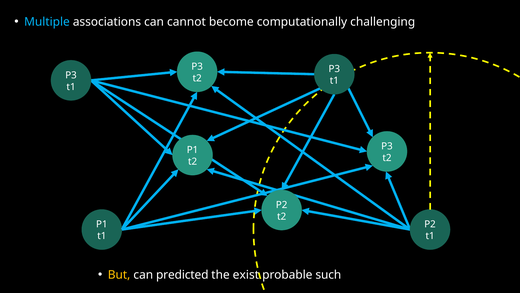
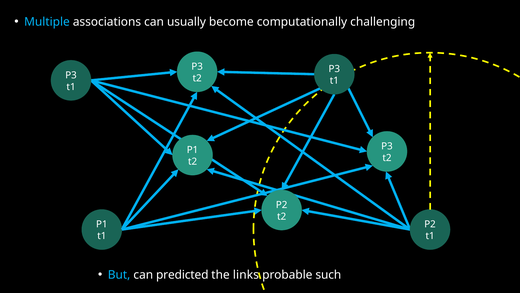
cannot: cannot -> usually (186, 22)
But colour: yellow -> light blue (119, 274)
exist: exist -> links (246, 274)
